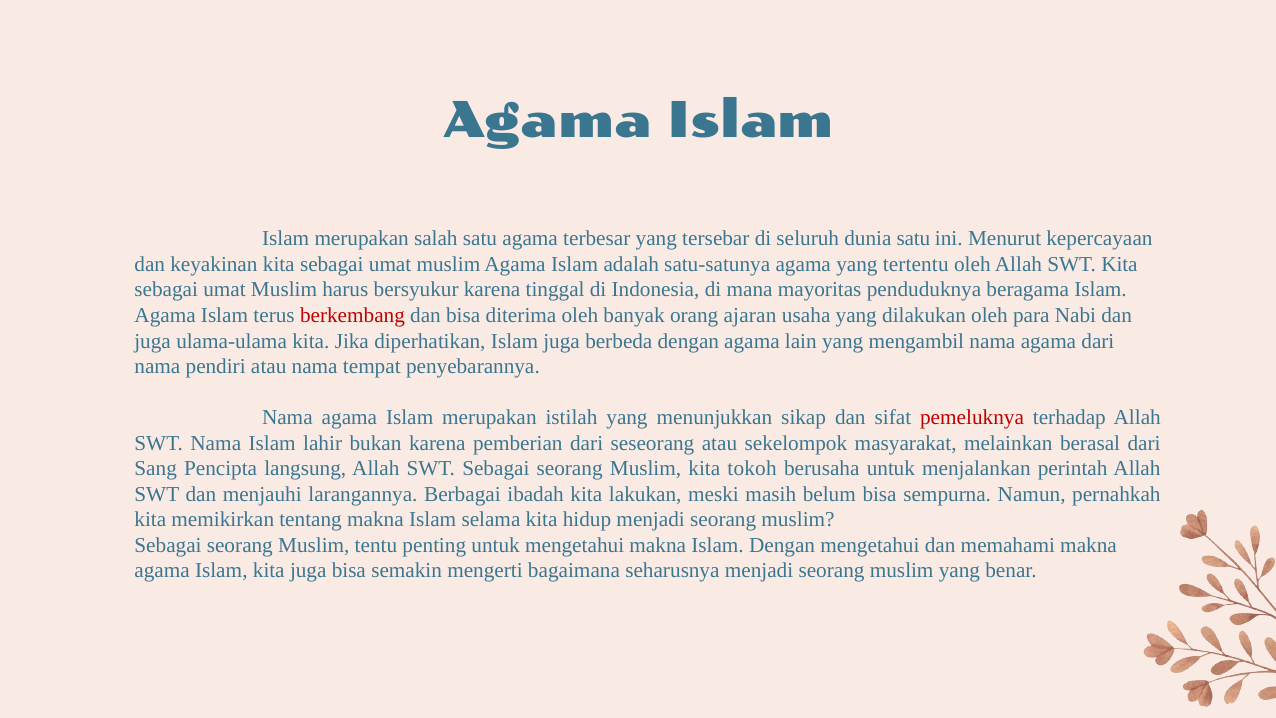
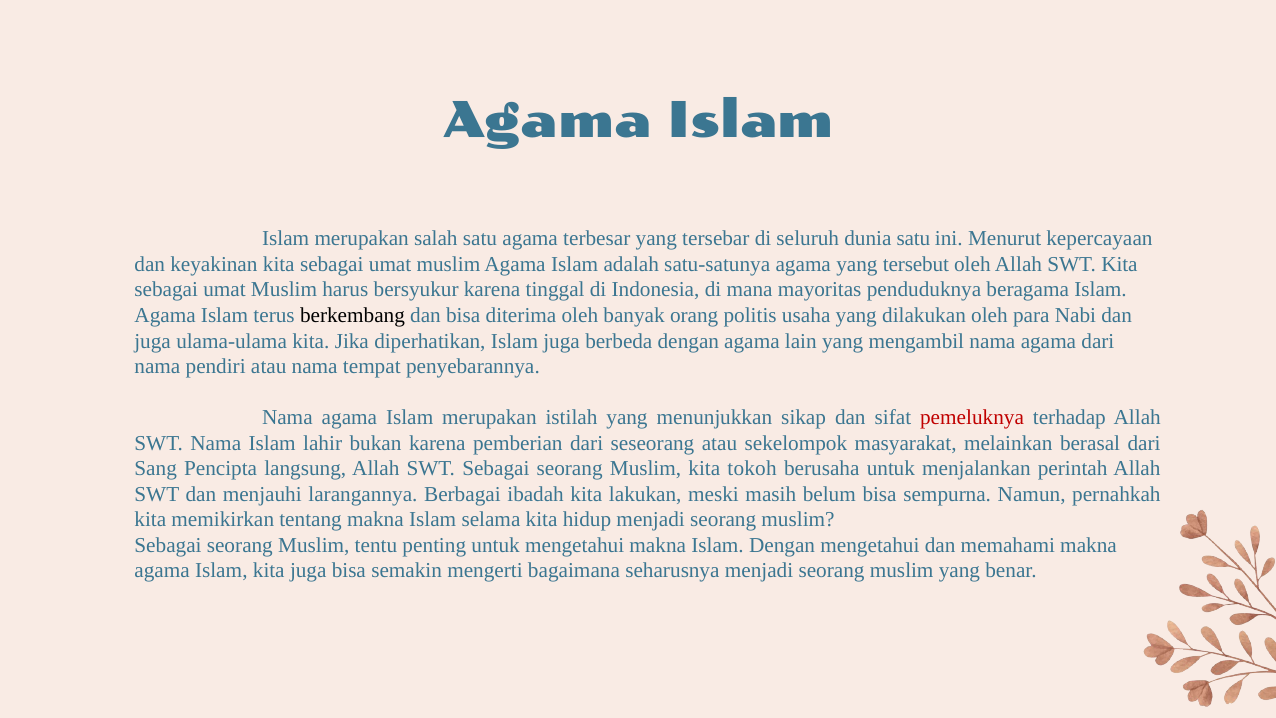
tertentu: tertentu -> tersebut (916, 264)
berkembang colour: red -> black (352, 315)
ajaran: ajaran -> politis (750, 315)
